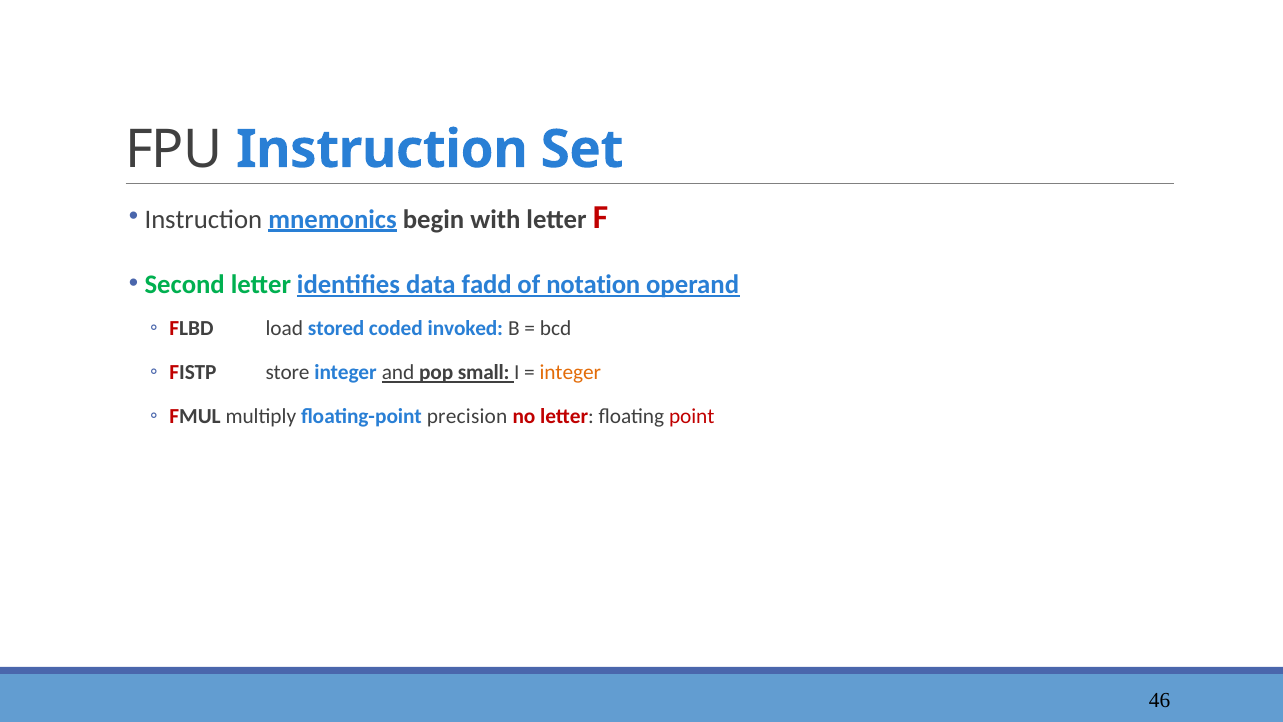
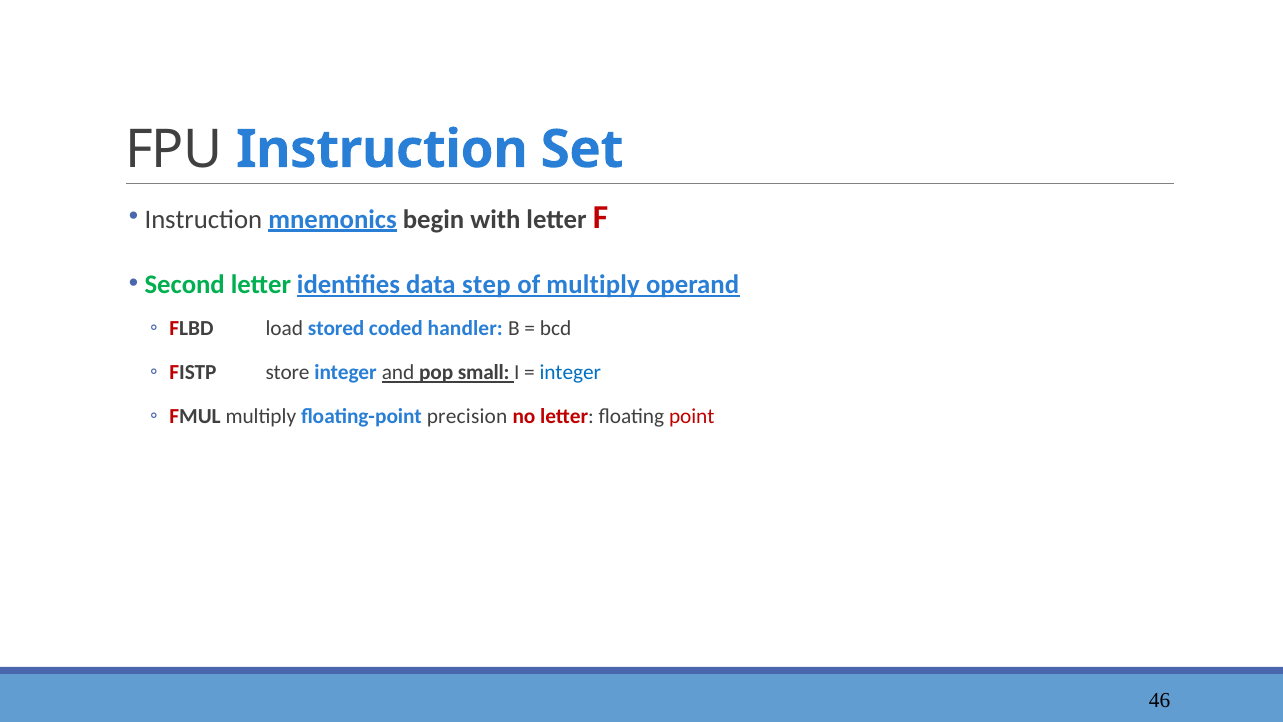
fadd: fadd -> step (486, 285)
of notation: notation -> multiply (593, 285)
invoked: invoked -> handler (465, 329)
integer colour: orange -> blue (570, 373)
